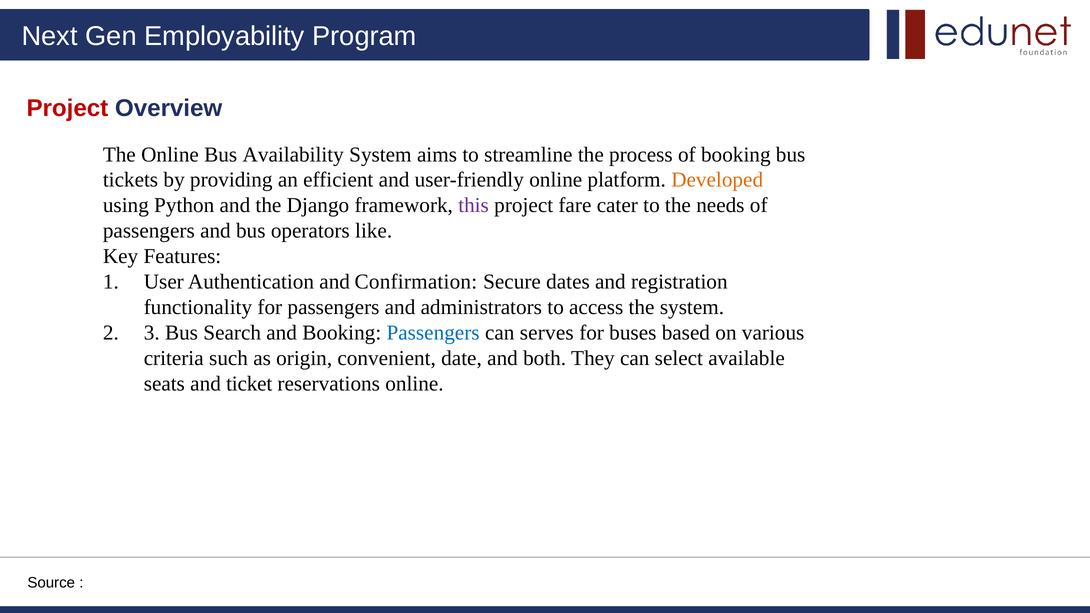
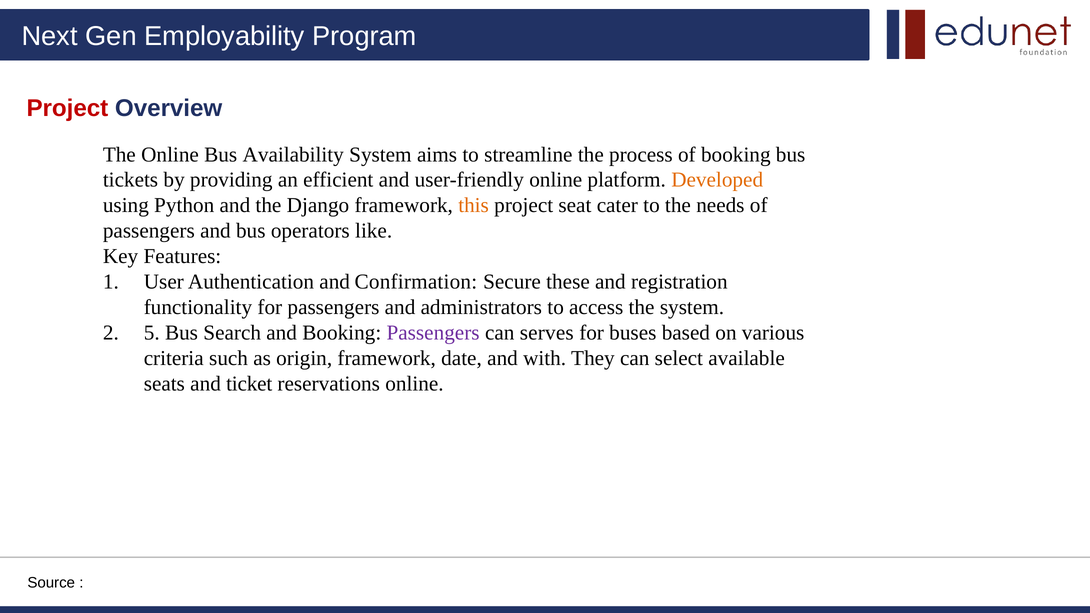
this colour: purple -> orange (474, 205)
fare: fare -> seat (575, 205)
dates: dates -> these (568, 282)
3: 3 -> 5 (152, 333)
Passengers colour: blue -> purple (433, 333)
origin convenient: convenient -> framework (387, 358)
both: both -> with (545, 358)
